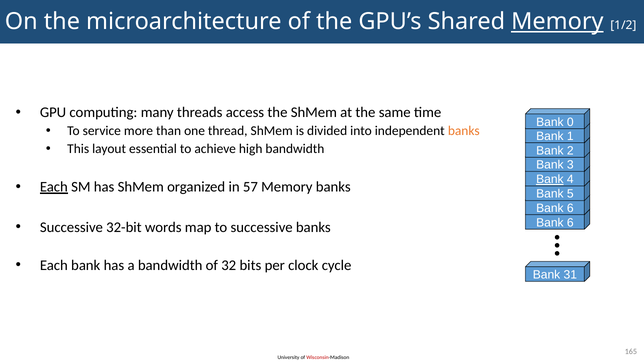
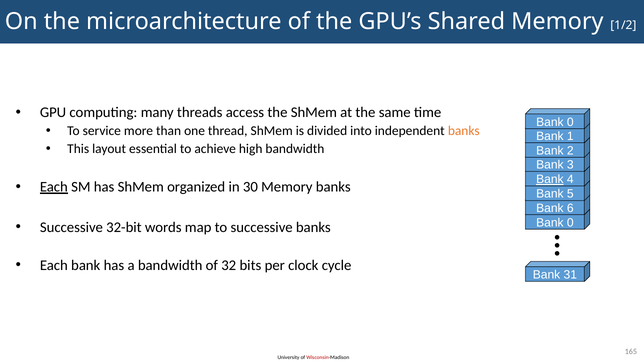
Memory underline: present -> none (557, 22)
57: 57 -> 30 (250, 187)
6: 6 -> 0 (570, 223)
